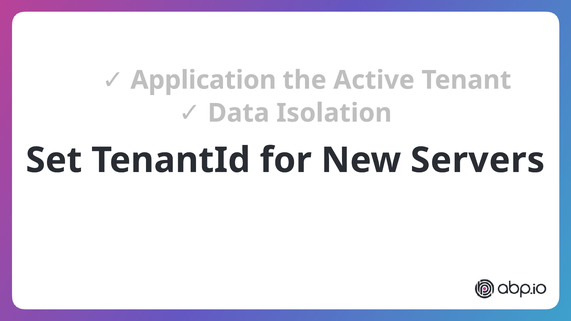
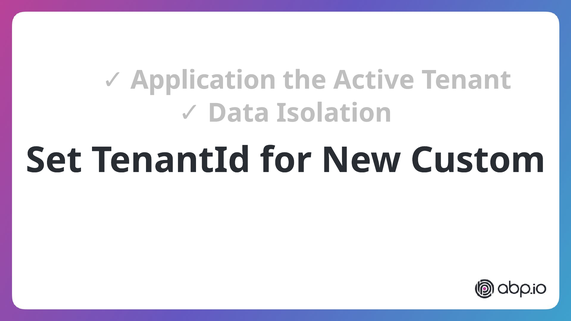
Servers: Servers -> Custom (478, 160)
